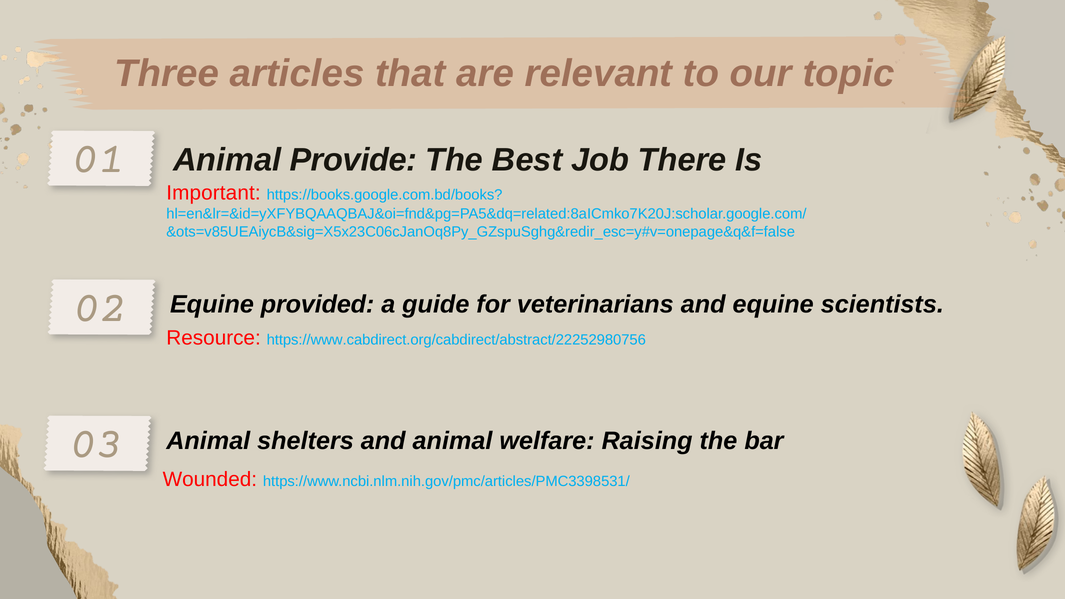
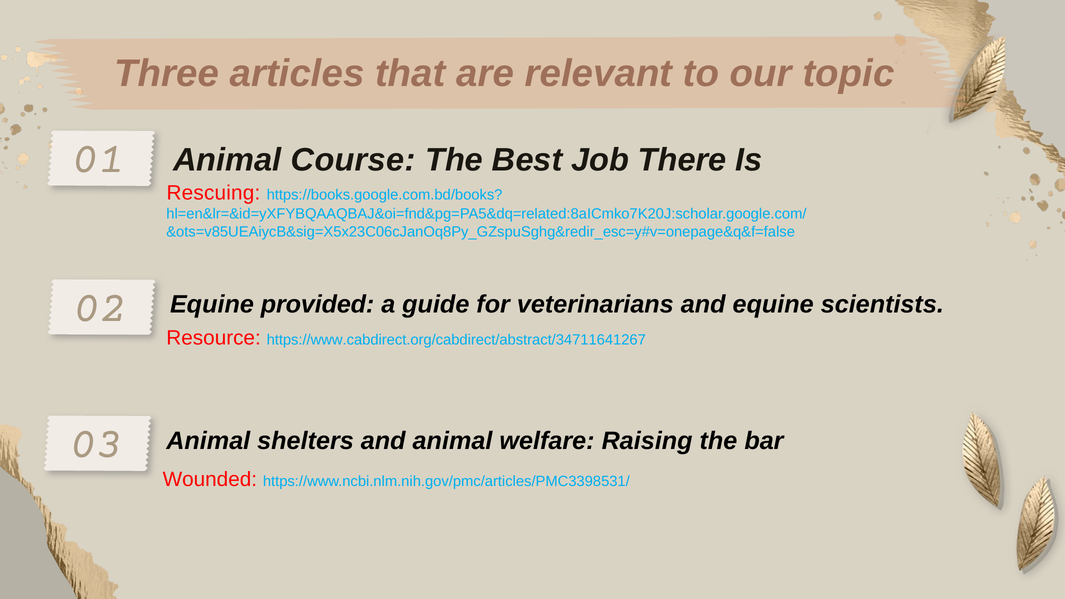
Provide: Provide -> Course (353, 160)
Important: Important -> Rescuing (213, 193)
https://www.cabdirect.org/cabdirect/abstract/22252980756: https://www.cabdirect.org/cabdirect/abstract/22252980756 -> https://www.cabdirect.org/cabdirect/abstract/34711641267 (456, 340)
